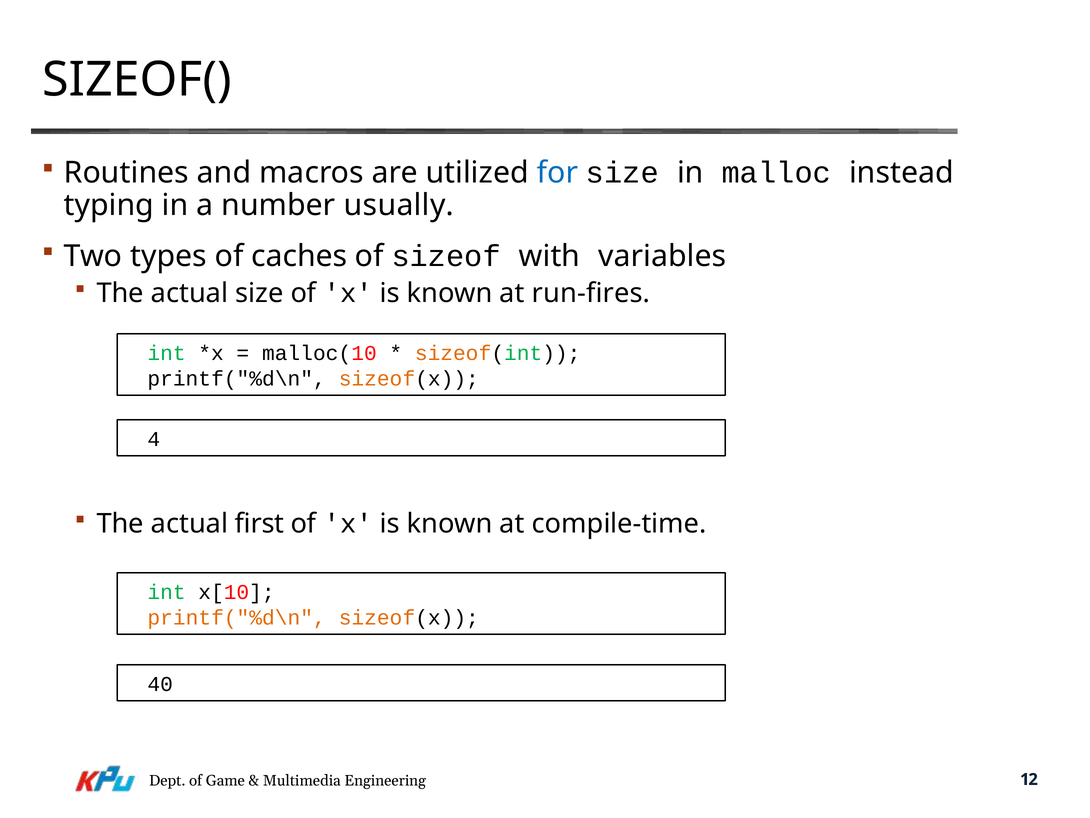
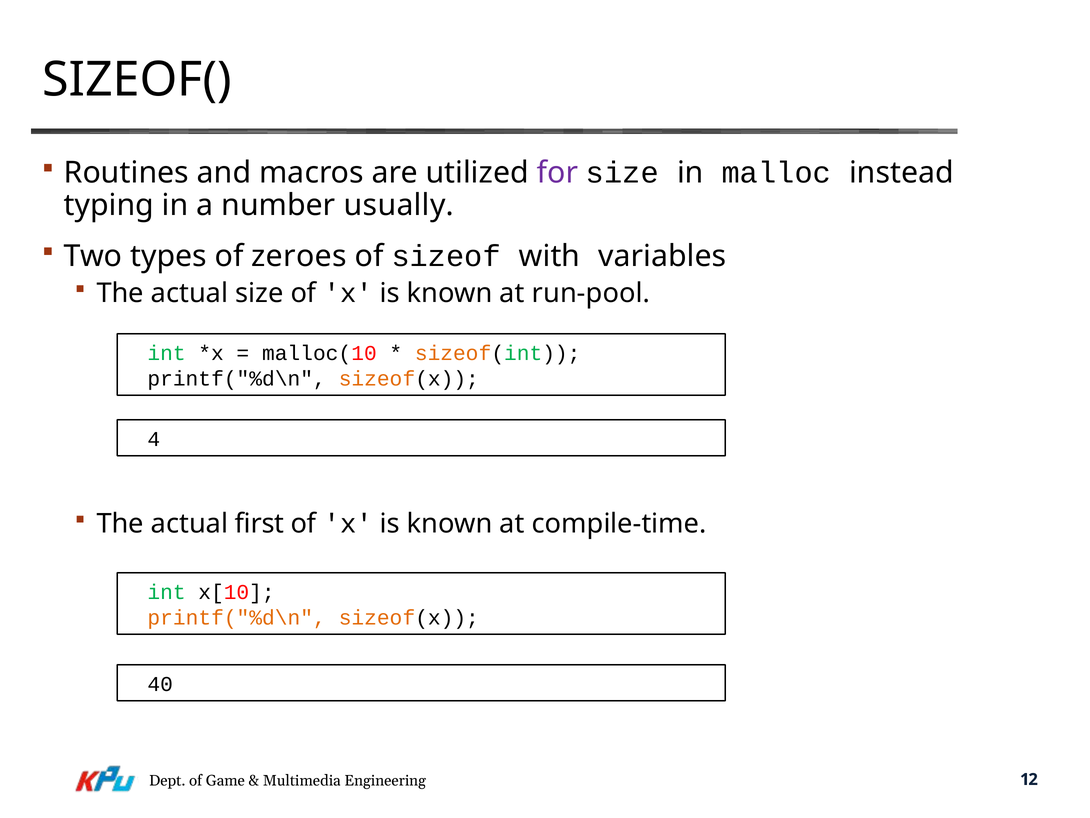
for colour: blue -> purple (557, 172)
caches: caches -> zeroes (299, 256)
run-fires: run-fires -> run-pool (591, 293)
